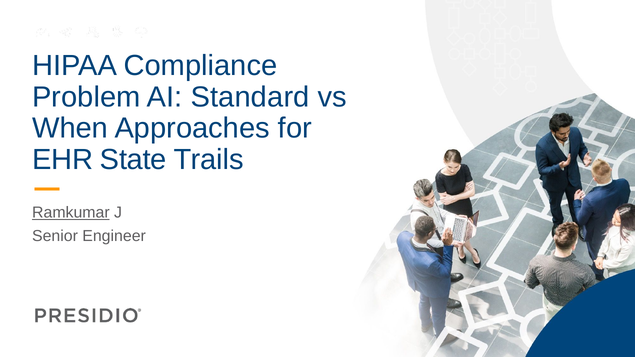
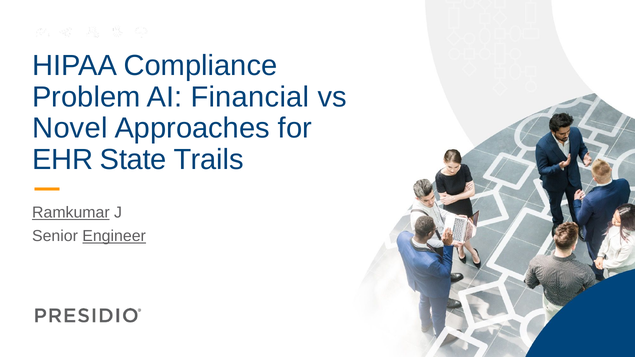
Standard: Standard -> Financial (250, 97)
When: When -> Novel (70, 128)
Engineer underline: none -> present (114, 236)
